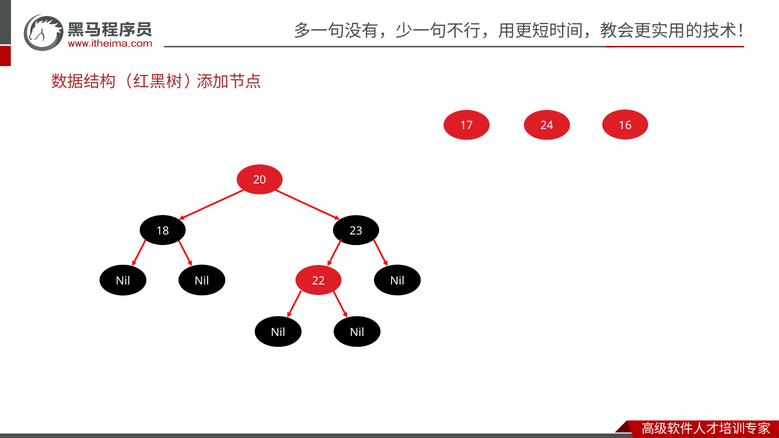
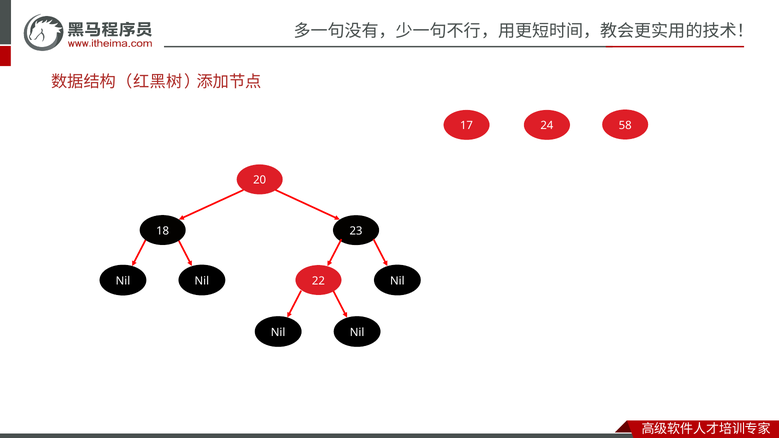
16: 16 -> 58 (625, 125)
